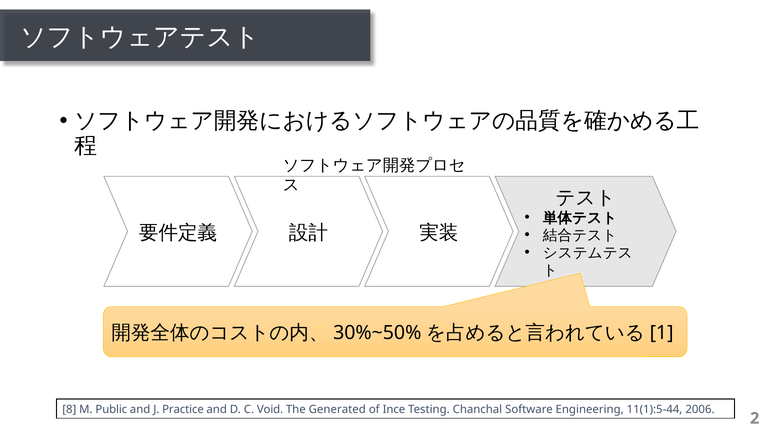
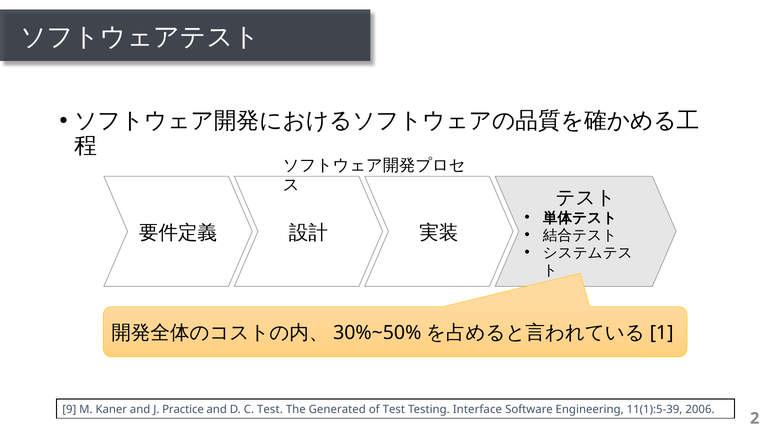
8: 8 -> 9 (69, 410)
Public: Public -> Kaner (111, 410)
C Void: Void -> Test (270, 410)
of Ince: Ince -> Test (394, 410)
Chanchal: Chanchal -> Interface (477, 410)
11(1):5-44: 11(1):5-44 -> 11(1):5-39 (655, 410)
